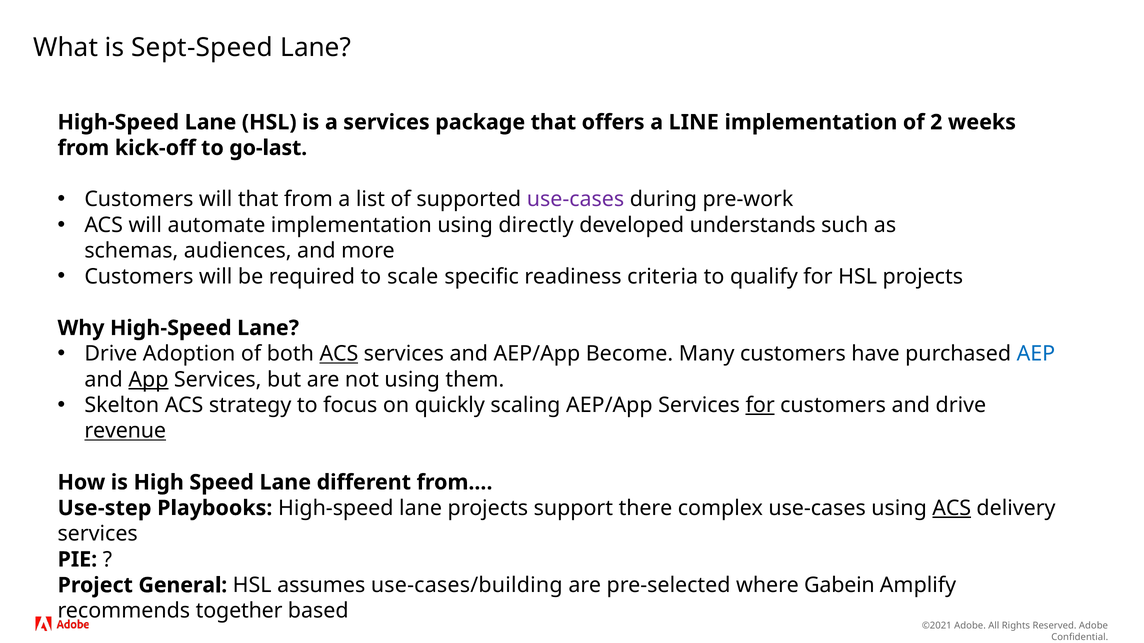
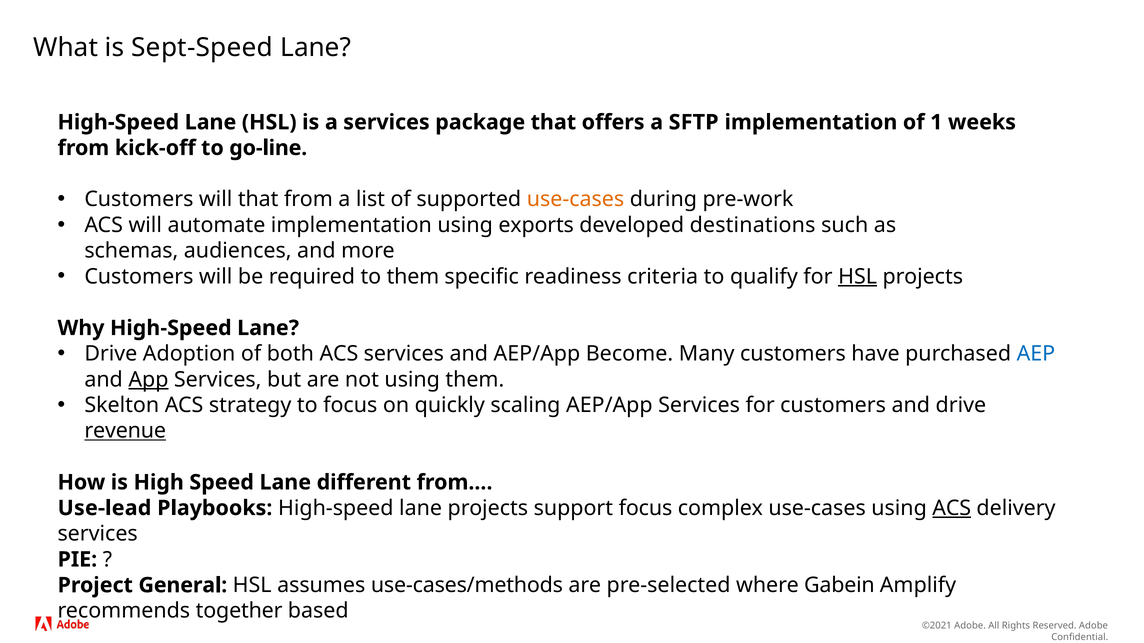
LINE: LINE -> SFTP (694, 122)
2: 2 -> 1 (936, 122)
go-last: go-last -> go-line (268, 148)
use-cases colour: purple -> orange (575, 200)
directly: directly -> exports (536, 225)
understands: understands -> destinations (753, 225)
to scale: scale -> them (413, 277)
HSL underline: none -> present (858, 277)
ACS underline: present -> none (339, 354)
for underline: present -> none (760, 405)
Use-step: Use-step -> Use-lead (104, 508)
support there: there -> focus (645, 508)
use-cases/building: use-cases/building -> use-cases/methods (467, 586)
